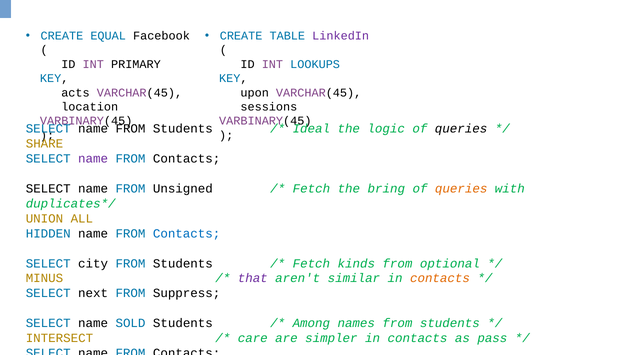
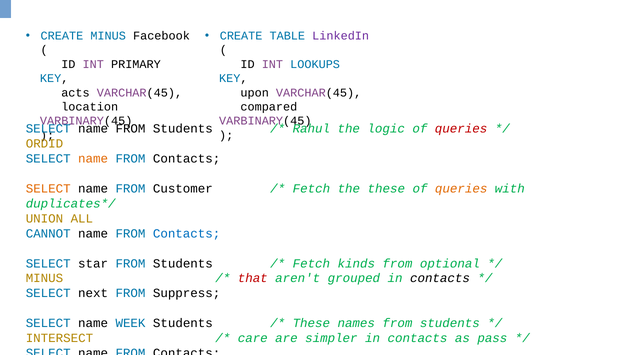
CREATE EQUAL: EQUAL -> MINUS (108, 36)
sessions: sessions -> compared (269, 107)
Ideal: Ideal -> Rahul (311, 129)
queries colour: black -> red (461, 129)
SHARE: SHARE -> ORDID (44, 144)
name colour: purple -> orange (93, 159)
SELECT colour: black -> orange (48, 189)
Unsigned: Unsigned -> Customer (183, 189)
the bring: bring -> these (386, 189)
HIDDEN: HIDDEN -> CANNOT (48, 234)
city: city -> star (93, 264)
that colour: purple -> red (253, 279)
similar: similar -> grouped (354, 279)
contacts colour: orange -> black (440, 279)
SOLD: SOLD -> WEEK (131, 324)
Among: Among -> These (311, 324)
